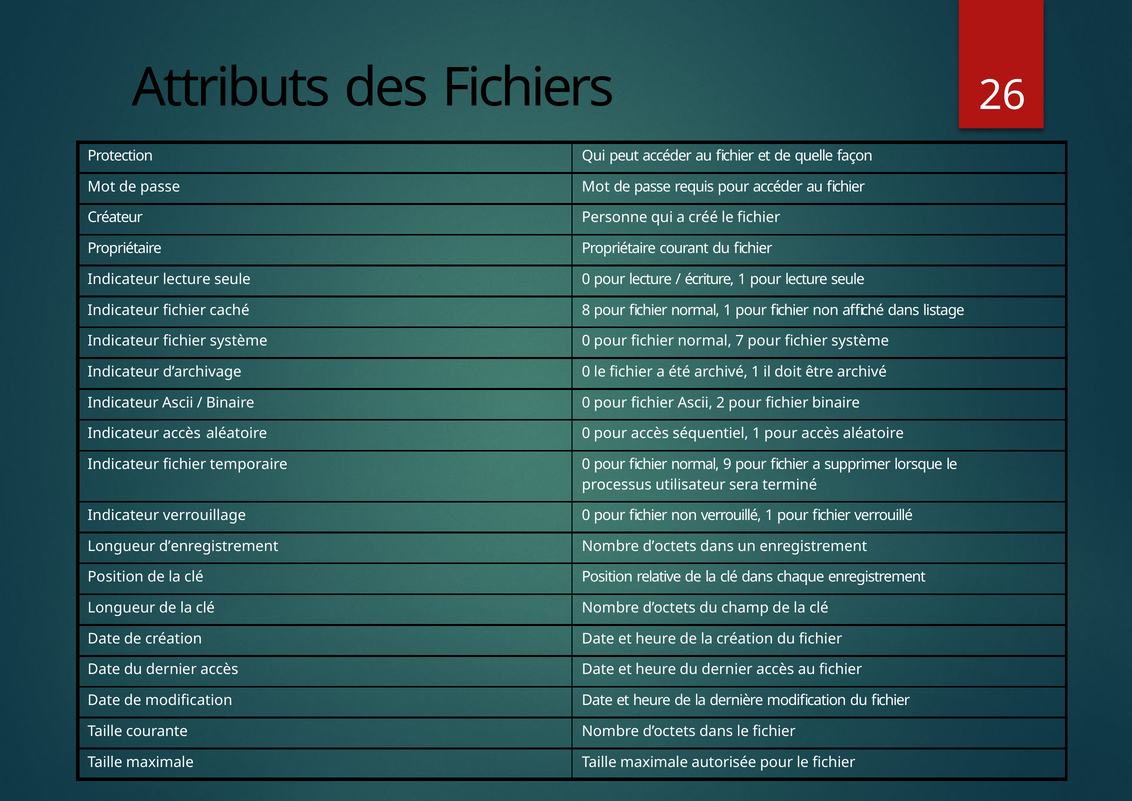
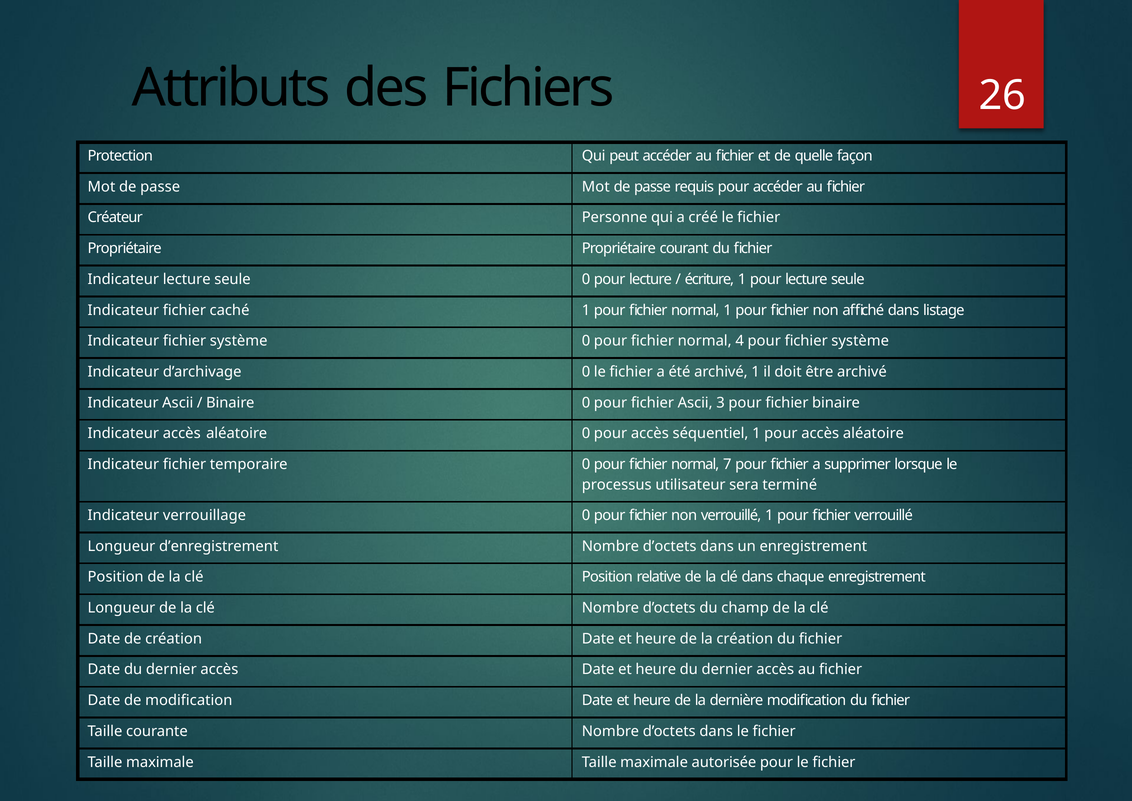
caché 8: 8 -> 1 (586, 310)
7: 7 -> 4 (740, 341)
2: 2 -> 3 (721, 402)
9: 9 -> 7 (727, 464)
